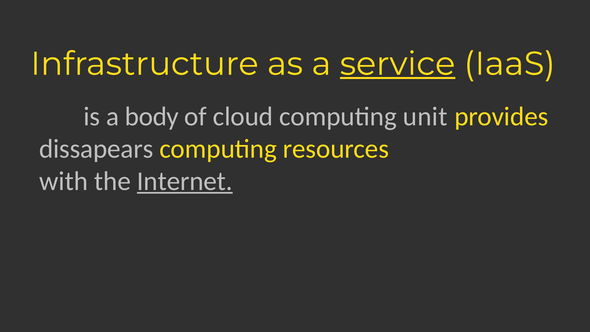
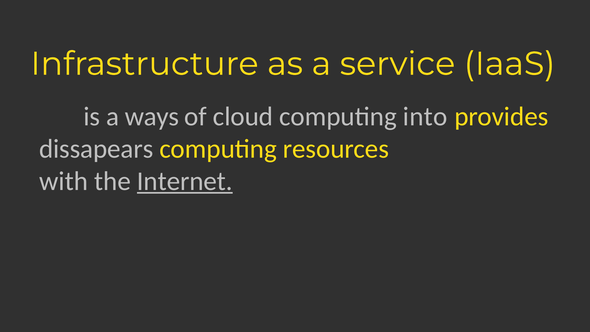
service underline: present -> none (398, 64)
body: body -> ways (152, 116)
unit: unit -> into (425, 116)
